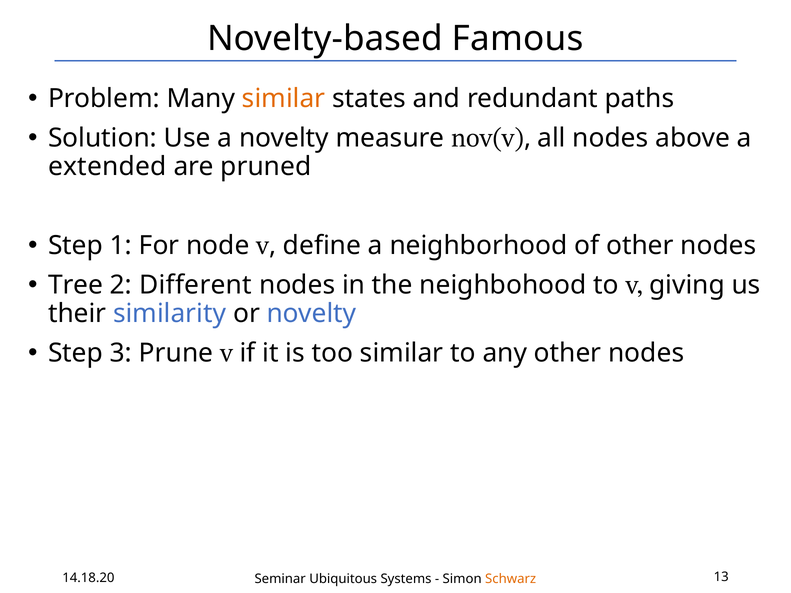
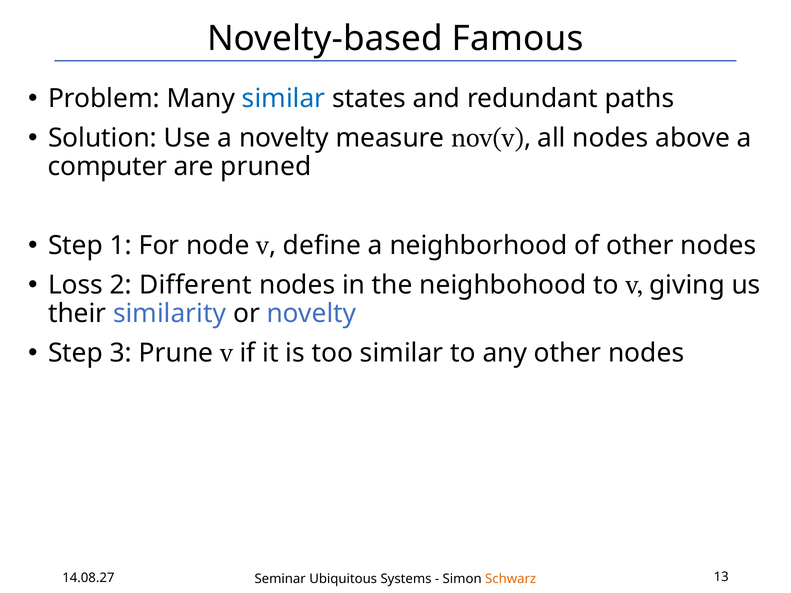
similar colour: orange -> blue (284, 99)
extended: extended -> computer (108, 167)
Tree: Tree -> Loss (76, 285)
14.18.20: 14.18.20 -> 14.08.27 (88, 578)
